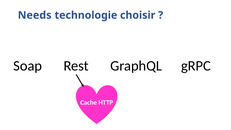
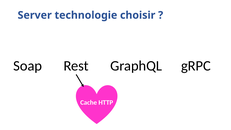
Needs: Needs -> Server (35, 15)
